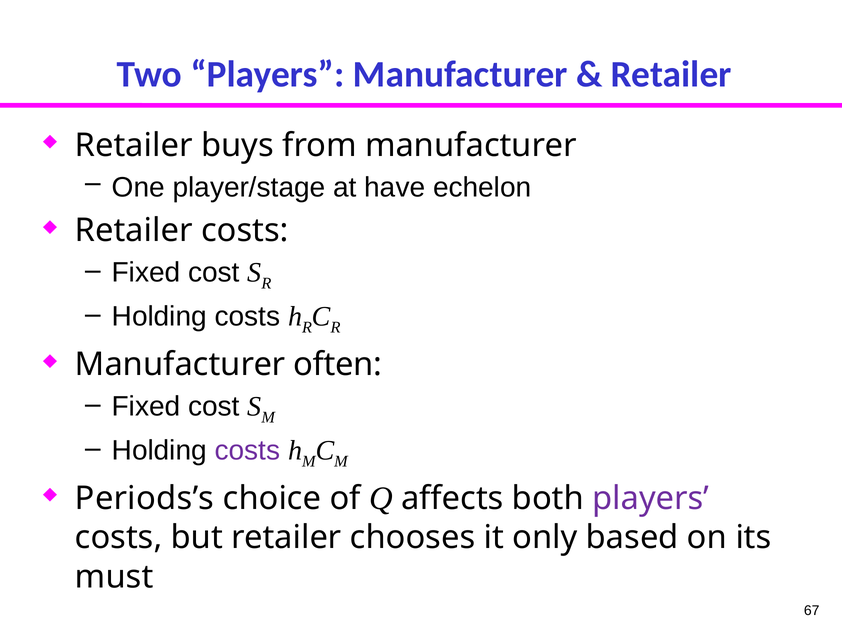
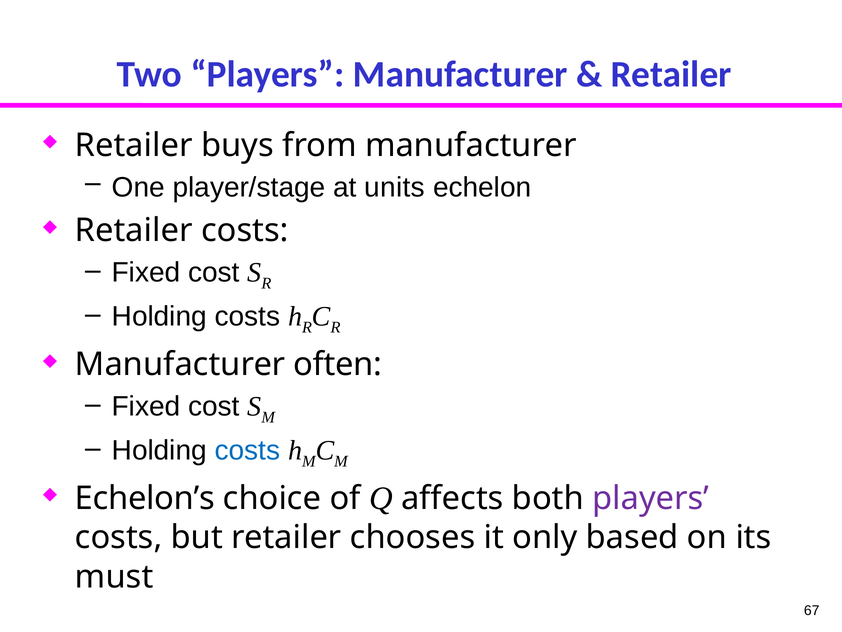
have: have -> units (395, 187)
costs colour: purple -> blue (247, 450)
Periods’s: Periods’s -> Echelon’s (145, 498)
